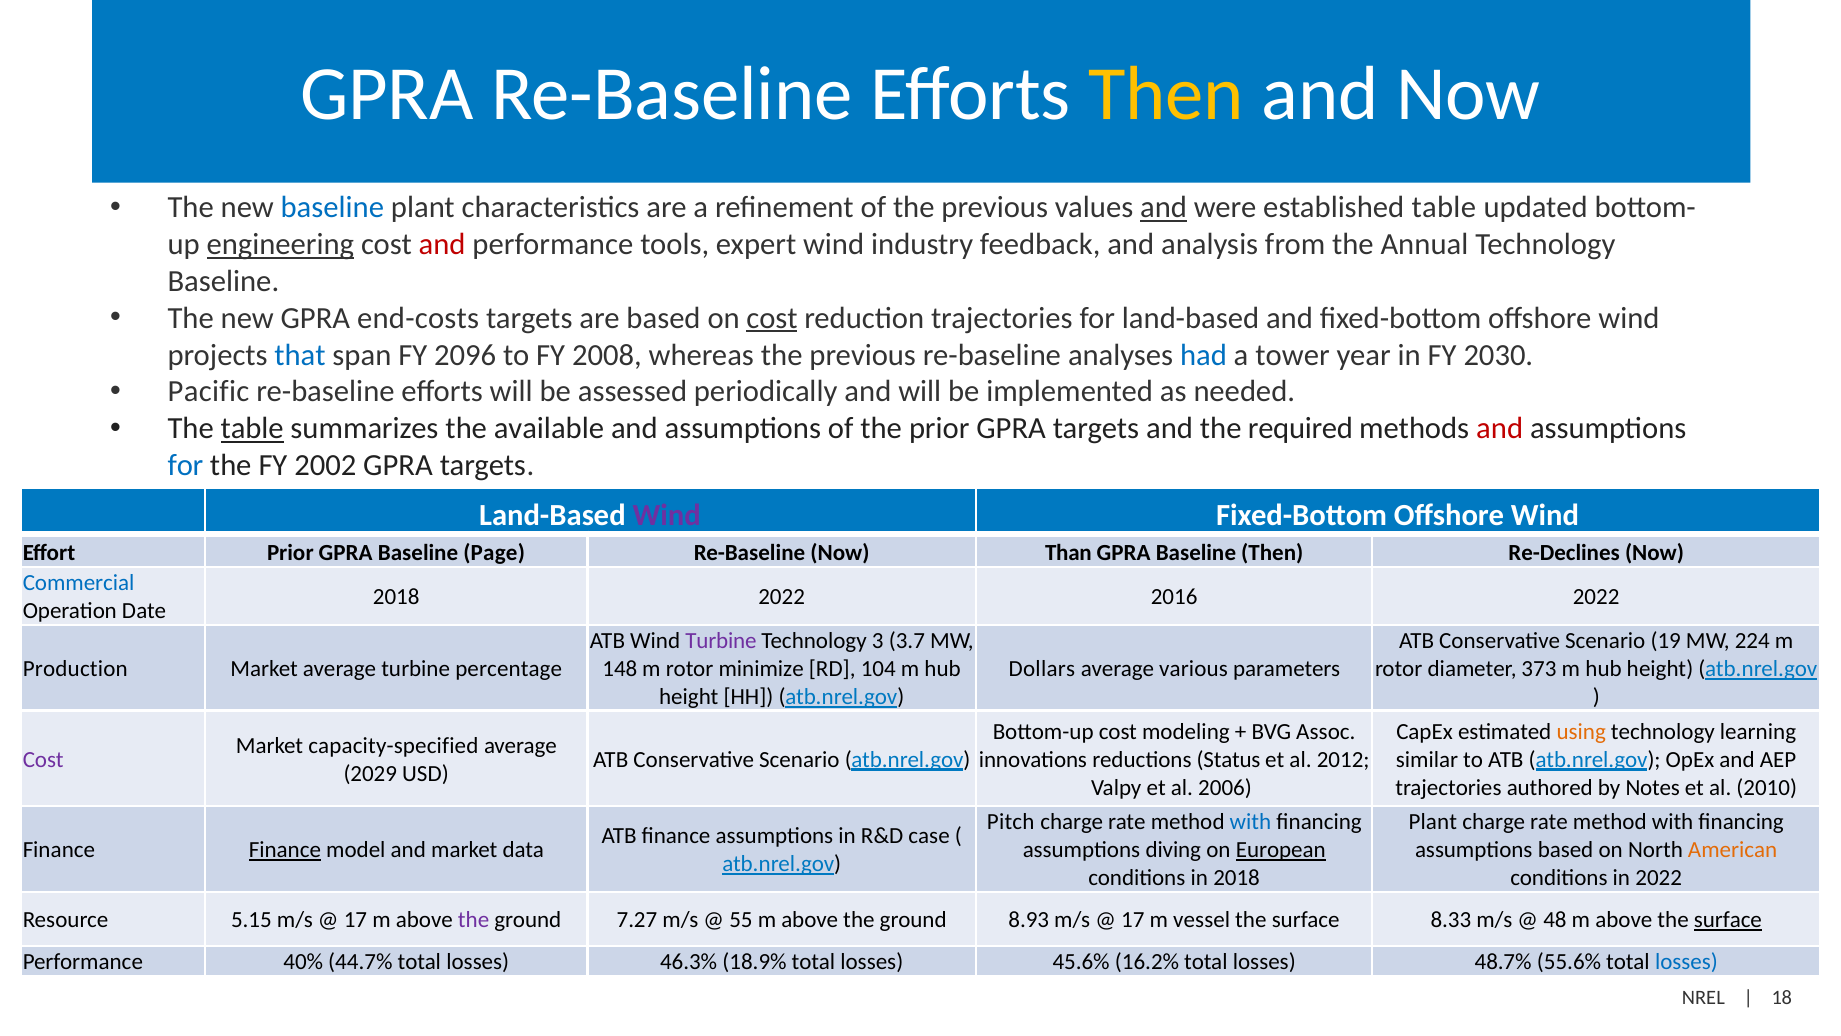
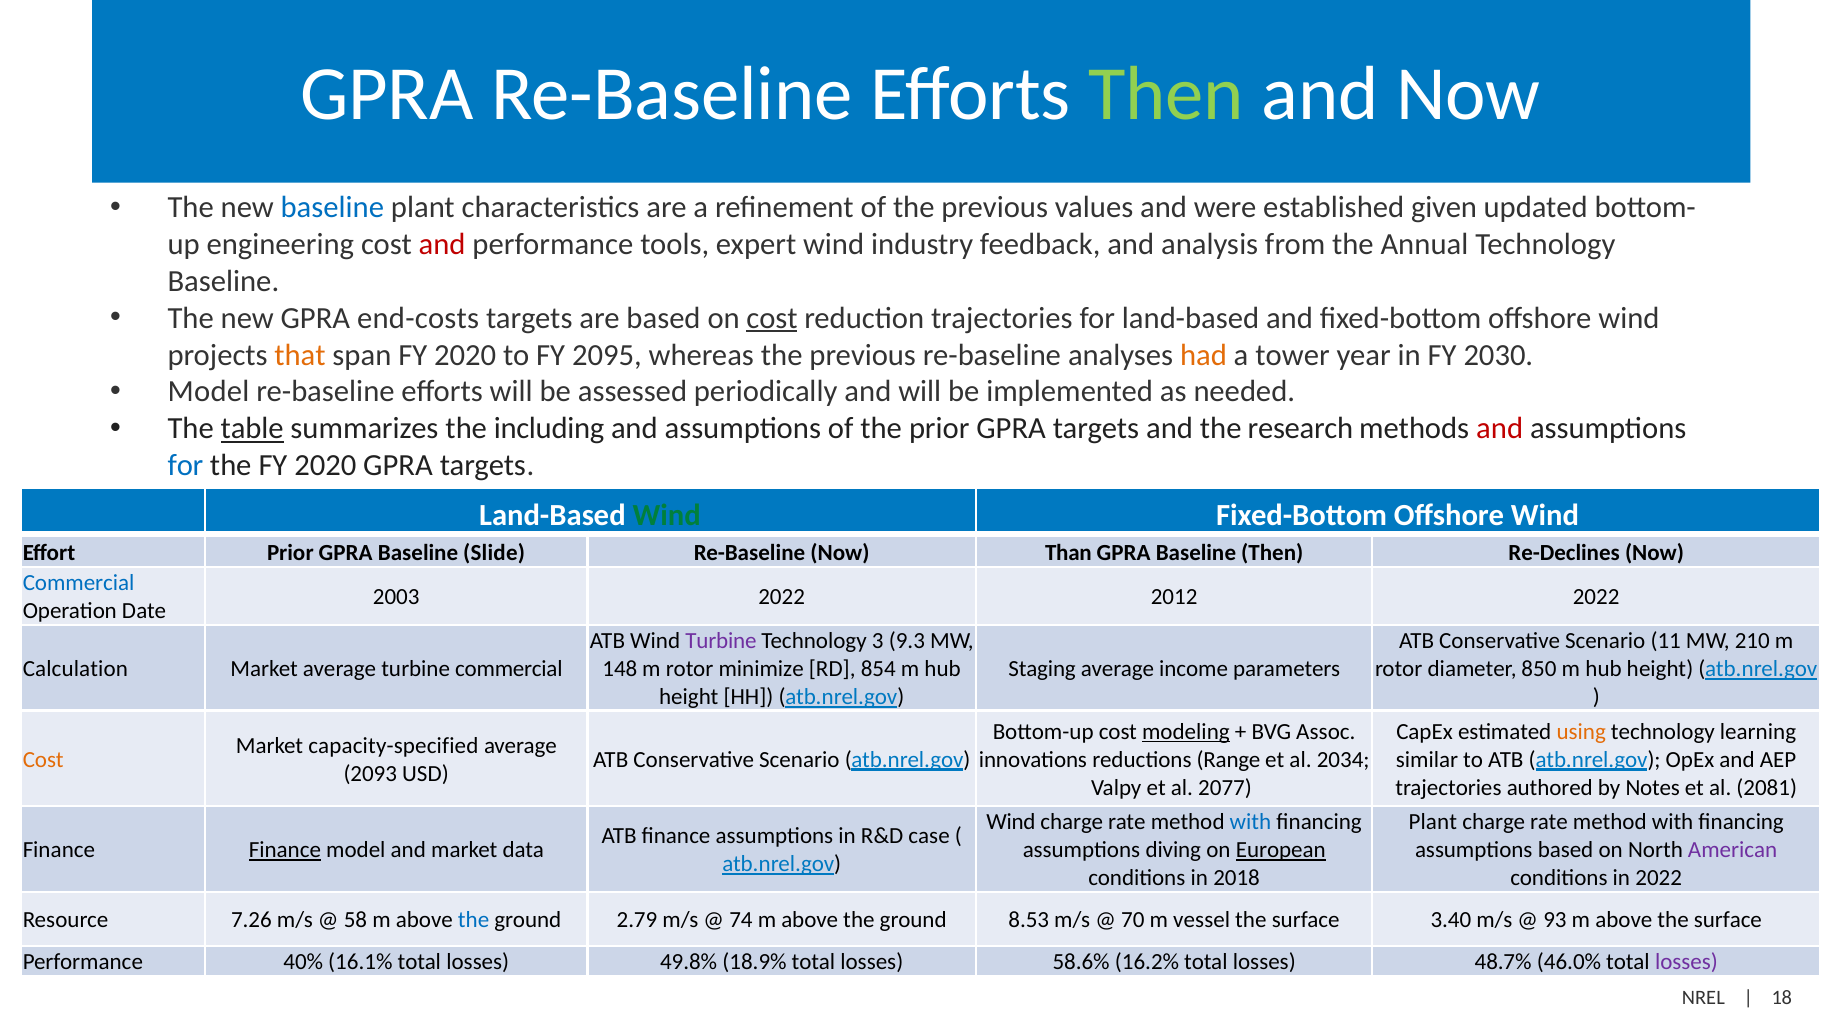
Then colour: yellow -> light green (1166, 94)
and underline: present -> none (1164, 208)
established table: table -> given (1444, 208)
engineering underline: present -> none (280, 244)
that colour: blue -> orange (300, 355)
span FY 2096: 2096 -> 2020 (465, 355)
2008: 2008 -> 2095 (607, 355)
had colour: blue -> orange (1203, 355)
Pacific: Pacific -> Model (209, 392)
available: available -> including (549, 429)
required: required -> research (1300, 429)
the FY 2002: 2002 -> 2020 (325, 465)
Wind colour: purple -> green (667, 516)
Page: Page -> Slide (494, 553)
2018: 2018 -> 2003 (396, 597)
2016: 2016 -> 2012 (1174, 597)
3.7: 3.7 -> 9.3 (907, 641)
19: 19 -> 11 (1666, 641)
224: 224 -> 210 (1752, 641)
Production: Production -> Calculation (75, 668)
turbine percentage: percentage -> commercial (509, 668)
104: 104 -> 854 (878, 668)
Dollars: Dollars -> Staging (1042, 668)
various: various -> income (1194, 668)
373: 373 -> 850 (1539, 668)
modeling underline: none -> present (1186, 731)
Cost colour: purple -> orange (43, 759)
Status: Status -> Range (1229, 759)
2012: 2012 -> 2034 (1343, 759)
2029: 2029 -> 2093 (370, 773)
2006: 2006 -> 2077 (1225, 787)
2010: 2010 -> 2081 (1767, 787)
Pitch: Pitch -> Wind (1011, 822)
American colour: orange -> purple (1733, 850)
5.15: 5.15 -> 7.26 (251, 920)
17: 17 -> 58 (355, 920)
the colour: purple -> blue (474, 920)
7.27: 7.27 -> 2.79 (637, 920)
55: 55 -> 74 (741, 920)
8.93: 8.93 -> 8.53 (1029, 920)
17: 17 -> 70 (1133, 920)
8.33: 8.33 -> 3.40 (1451, 920)
48: 48 -> 93 (1555, 920)
surface underline: present -> none (1728, 920)
44.7%: 44.7% -> 16.1% (360, 962)
46.3%: 46.3% -> 49.8% (689, 962)
45.6%: 45.6% -> 58.6% (1081, 962)
55.6%: 55.6% -> 46.0% (1569, 962)
losses colour: blue -> purple (1686, 962)
